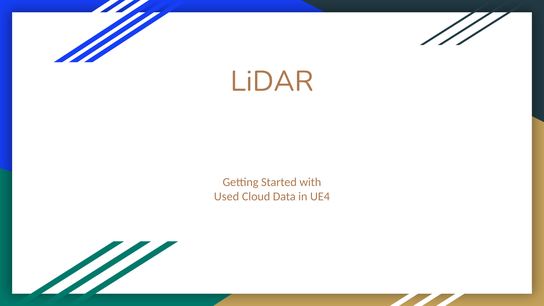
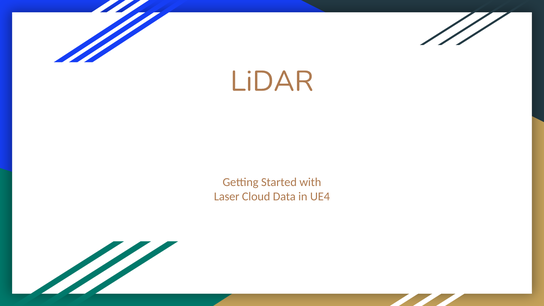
Used: Used -> Laser (227, 197)
